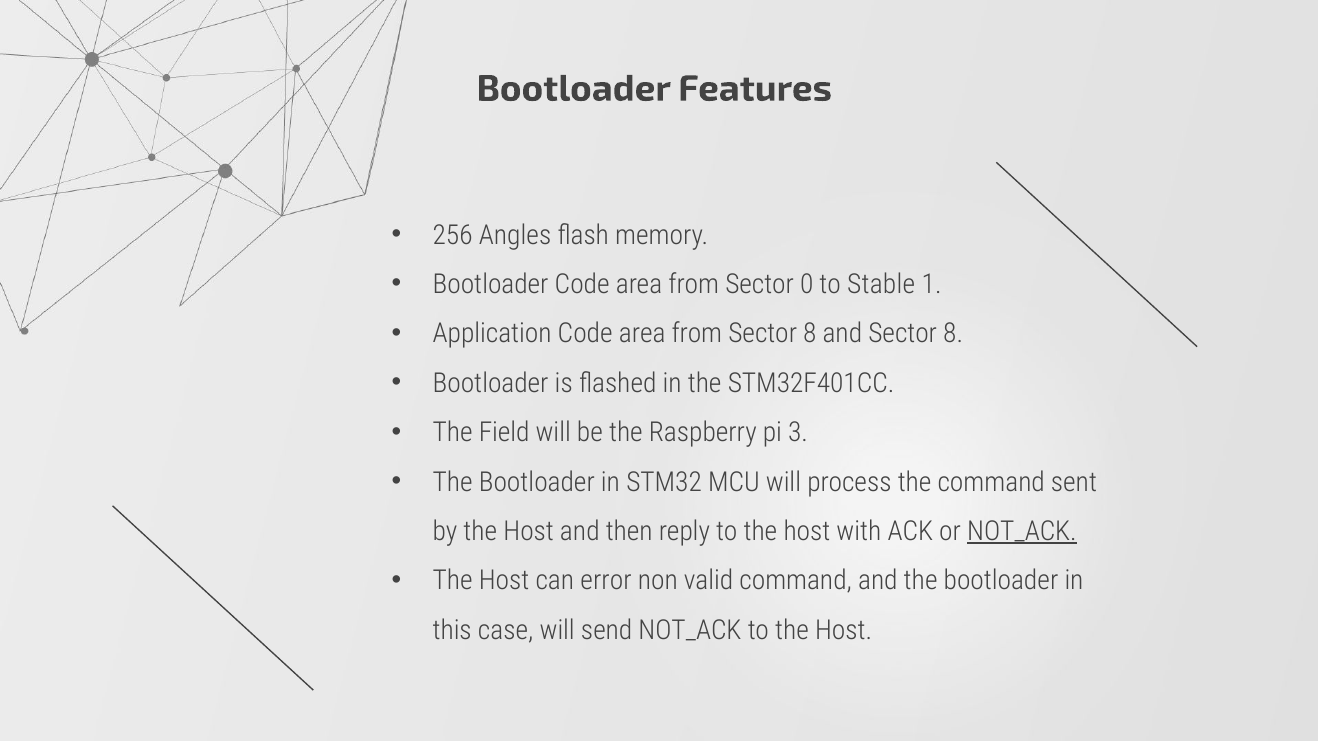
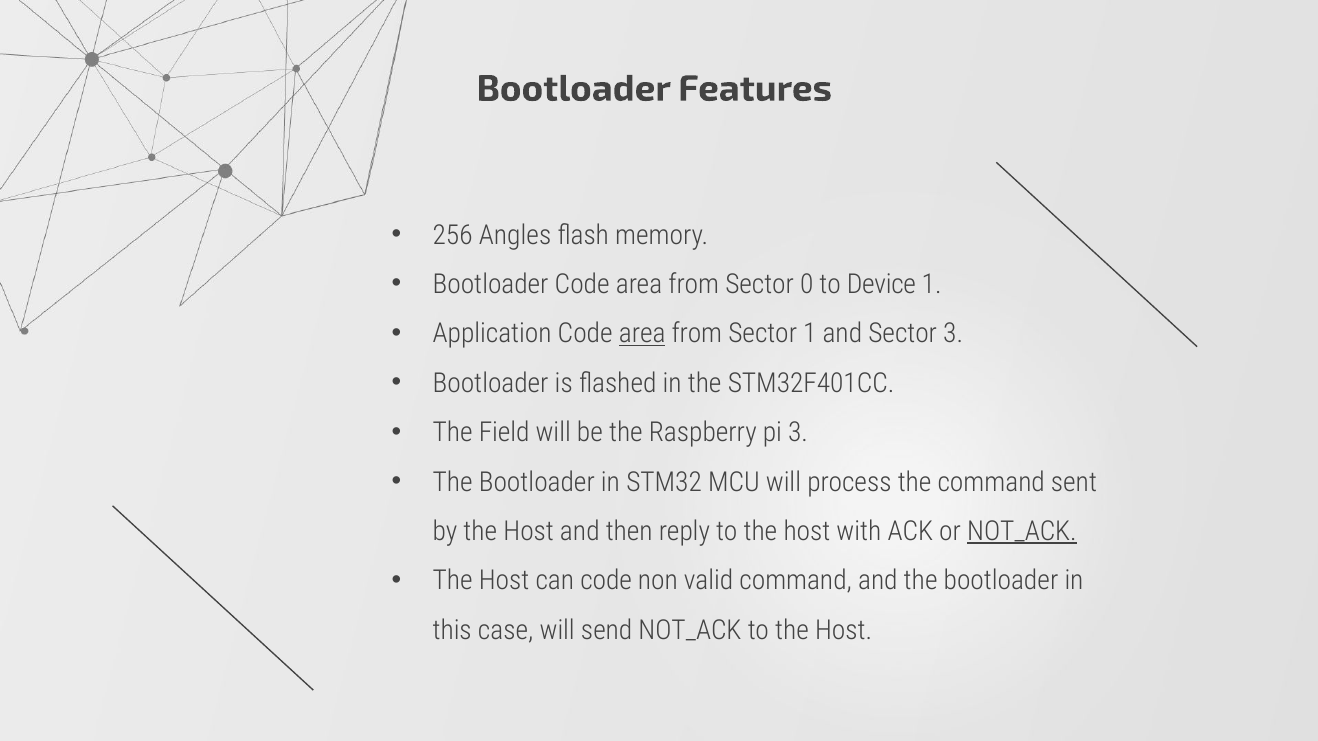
Stable: Stable -> Device (881, 285)
area underline: none -> present (642, 334)
from Sector 8: 8 -> 1 (810, 334)
and Sector 8: 8 -> 3 (953, 334)
can error: error -> code (606, 581)
